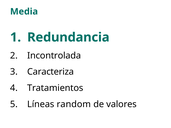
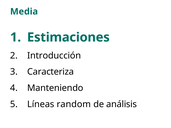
Redundancia: Redundancia -> Estimaciones (68, 37)
Incontrolada: Incontrolada -> Introducción (54, 56)
Tratamientos: Tratamientos -> Manteniendo (55, 88)
valores: valores -> análisis (122, 104)
